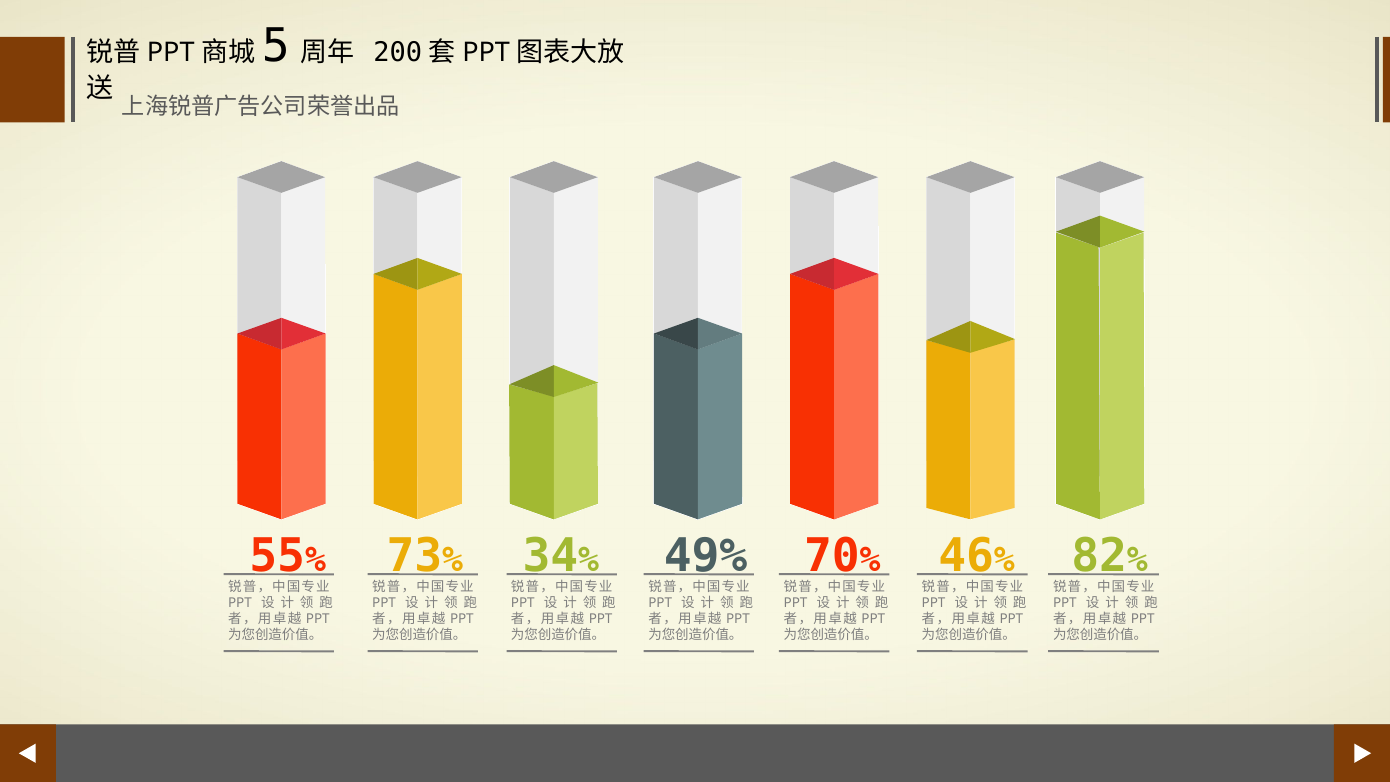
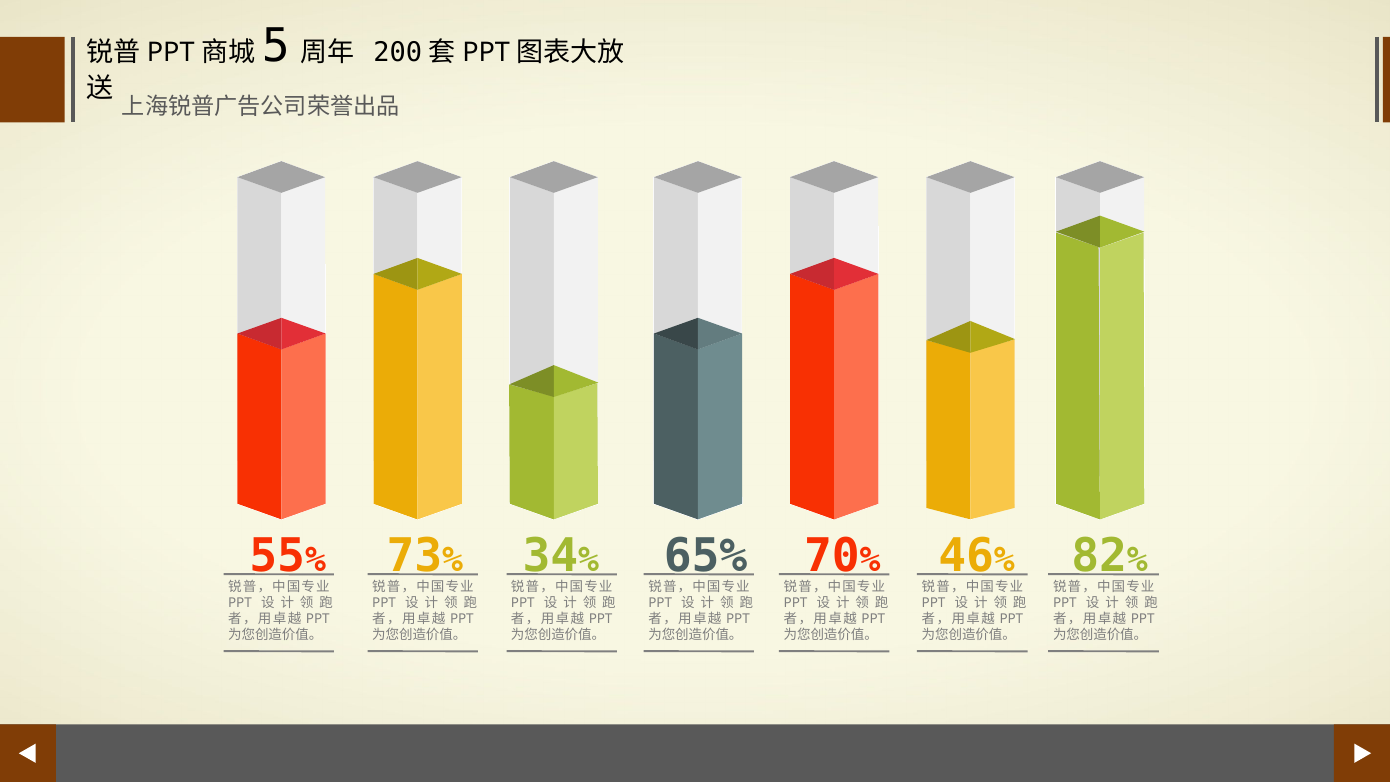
49%: 49% -> 65% (706, 556)
